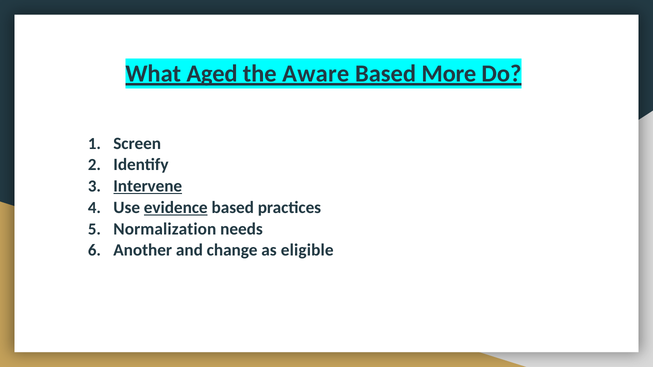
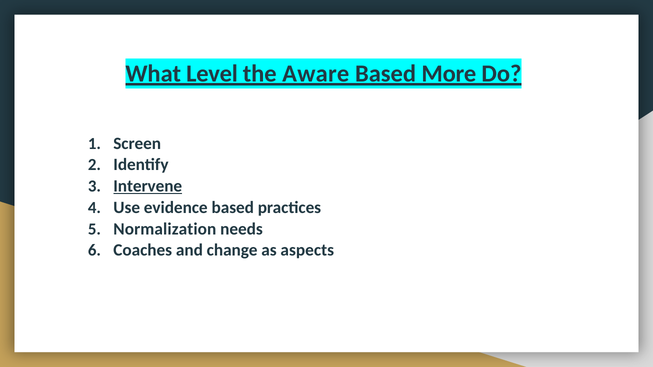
Aged: Aged -> Level (212, 74)
evidence underline: present -> none (176, 208)
Another: Another -> Coaches (143, 251)
eligible: eligible -> aspects (307, 251)
